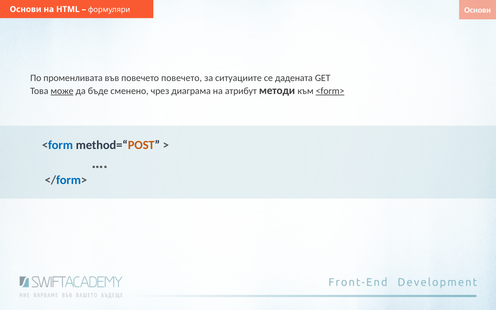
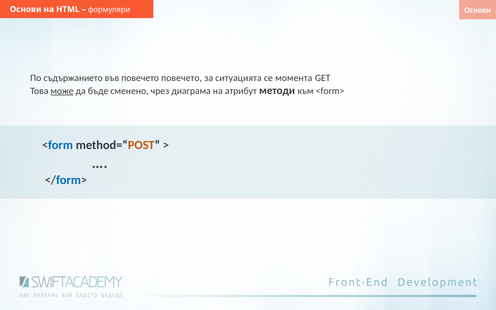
променливата: променливата -> съдържанието (73, 78)
ситуациите: ситуациите -> ситуацията (238, 78)
дадената: дадената -> момента (294, 78)
<form> underline: present -> none (330, 91)
